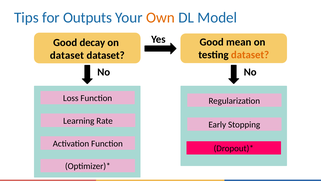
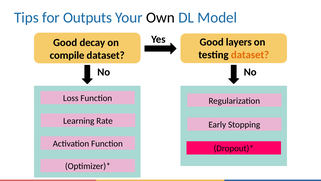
Own colour: orange -> black (160, 18)
mean: mean -> layers (239, 42)
dataset: dataset -> compile (67, 55)
